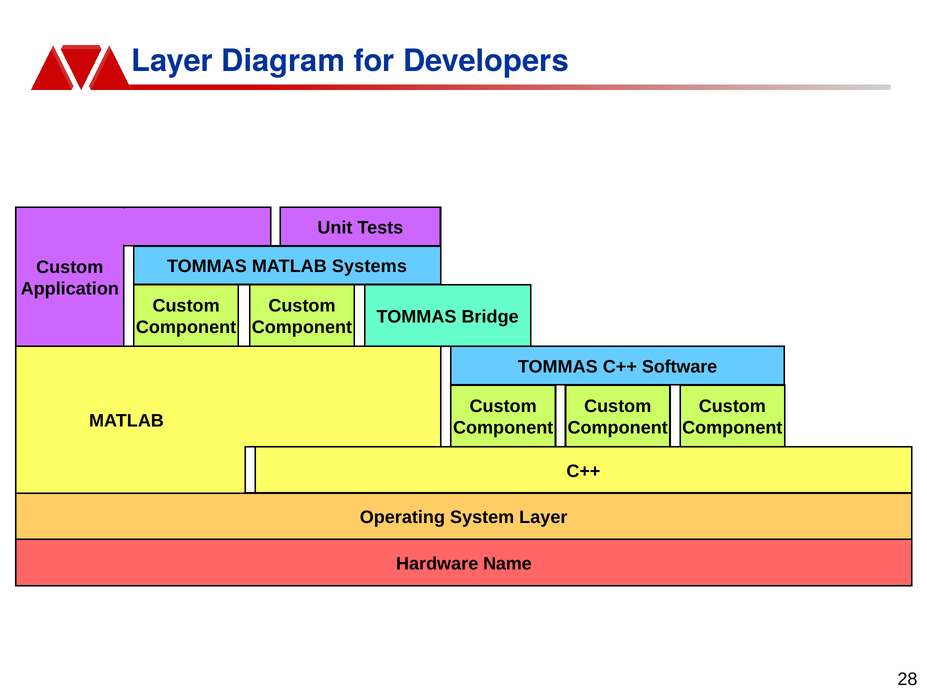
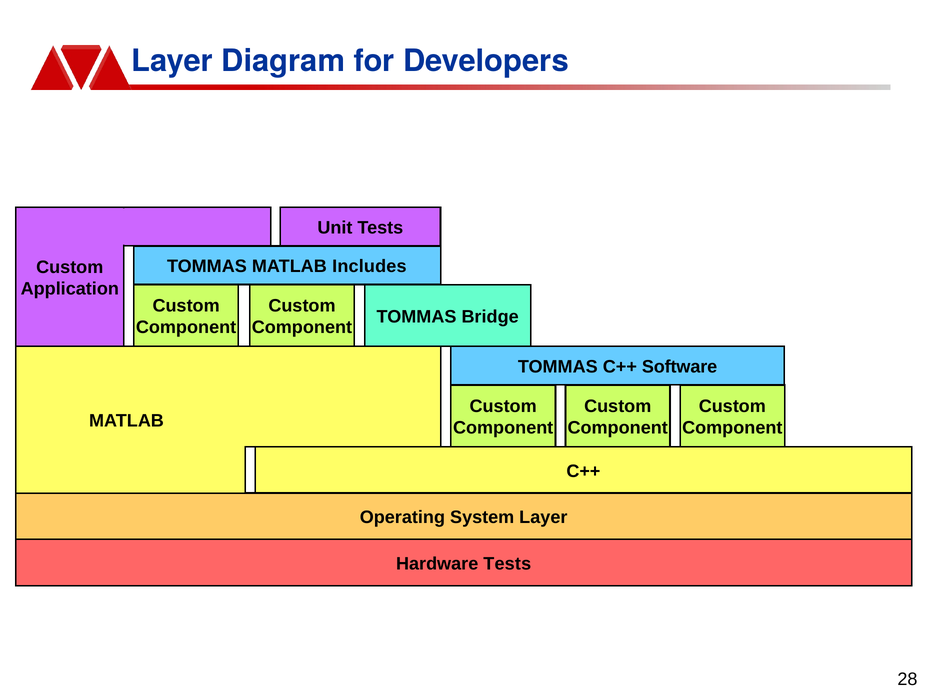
Systems: Systems -> Includes (369, 267)
Hardware Name: Name -> Tests (507, 564)
